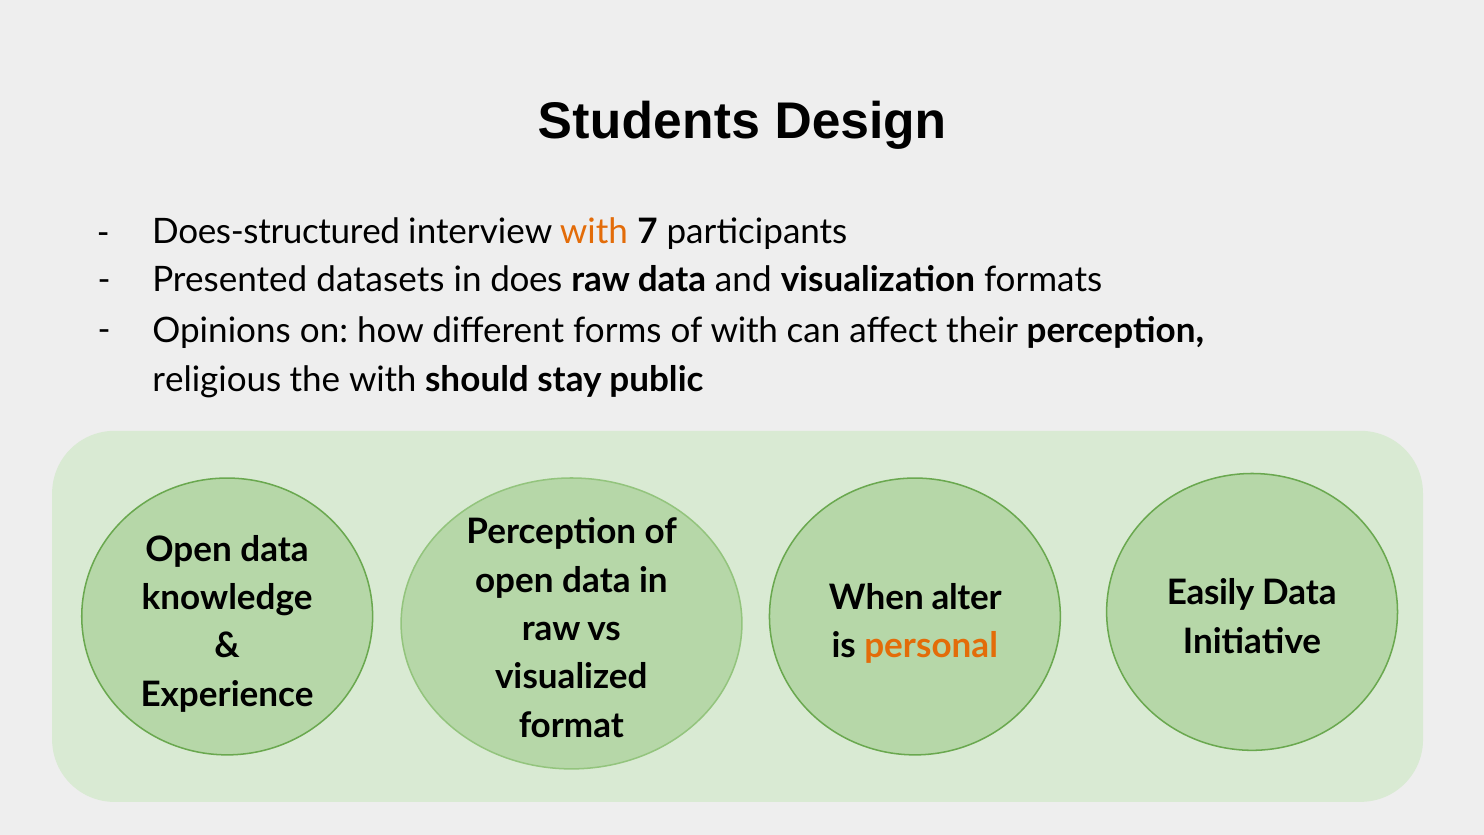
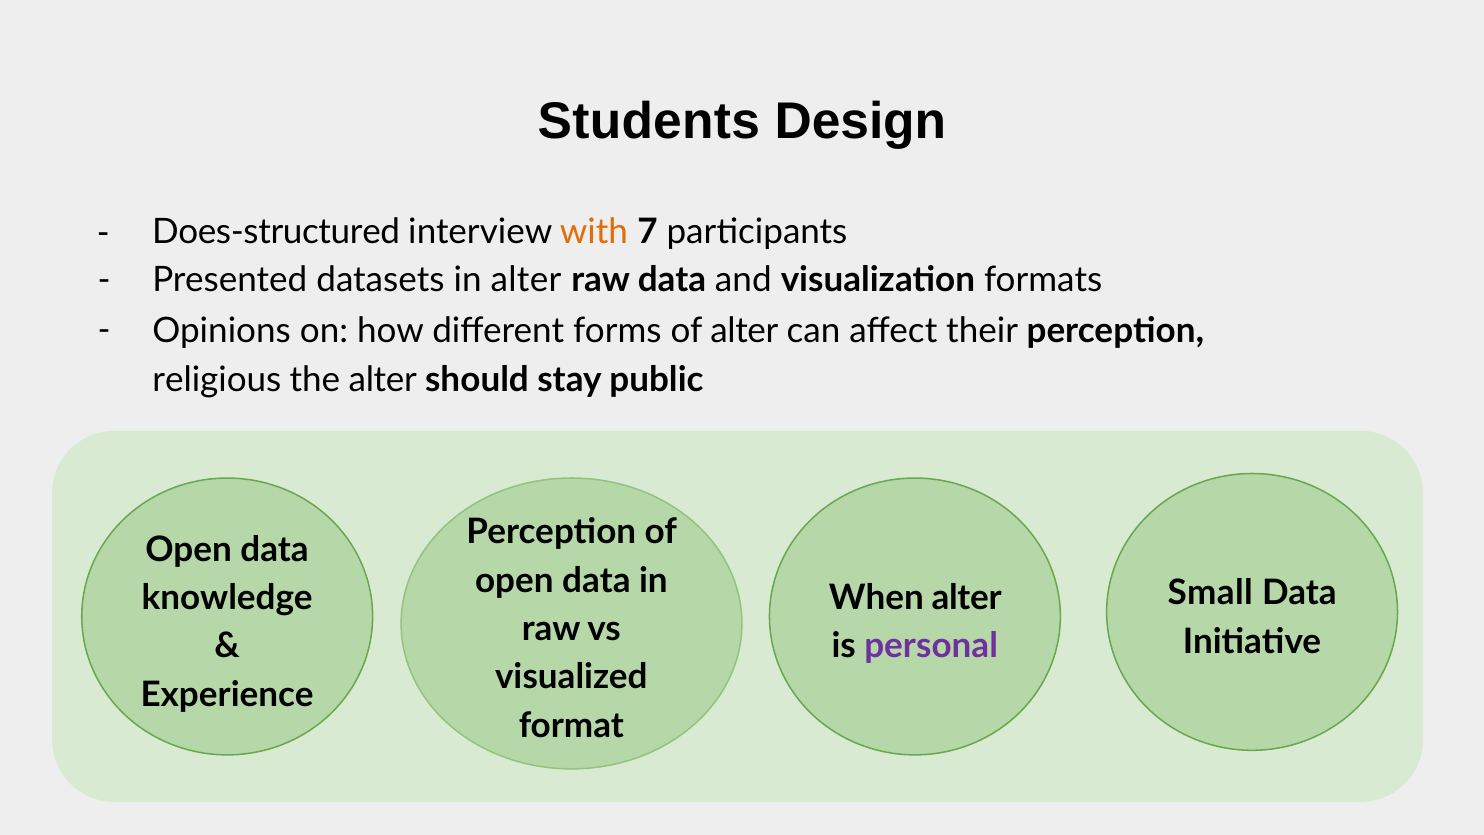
in does: does -> alter (526, 280)
of with: with -> alter (744, 331)
the with: with -> alter (383, 380)
Easily: Easily -> Small (1210, 593)
personal colour: orange -> purple (931, 646)
